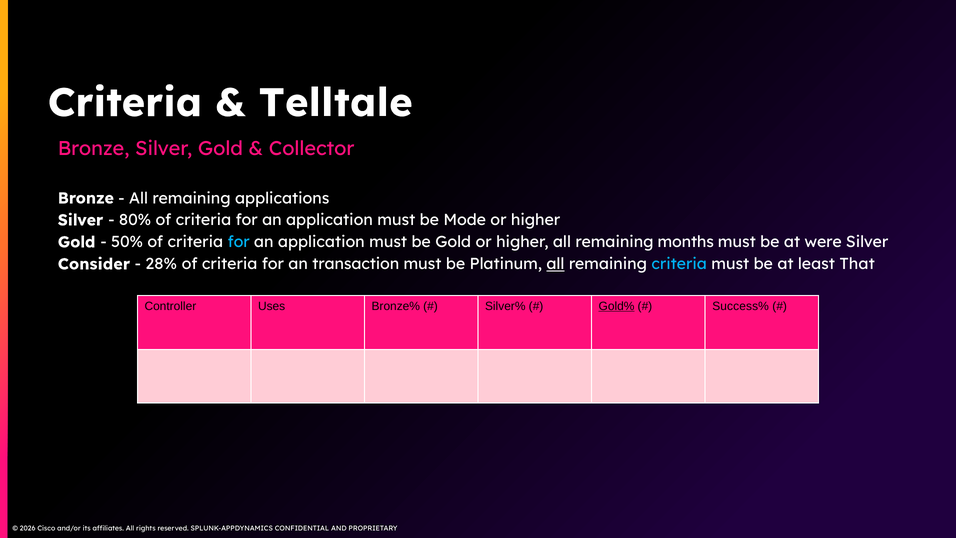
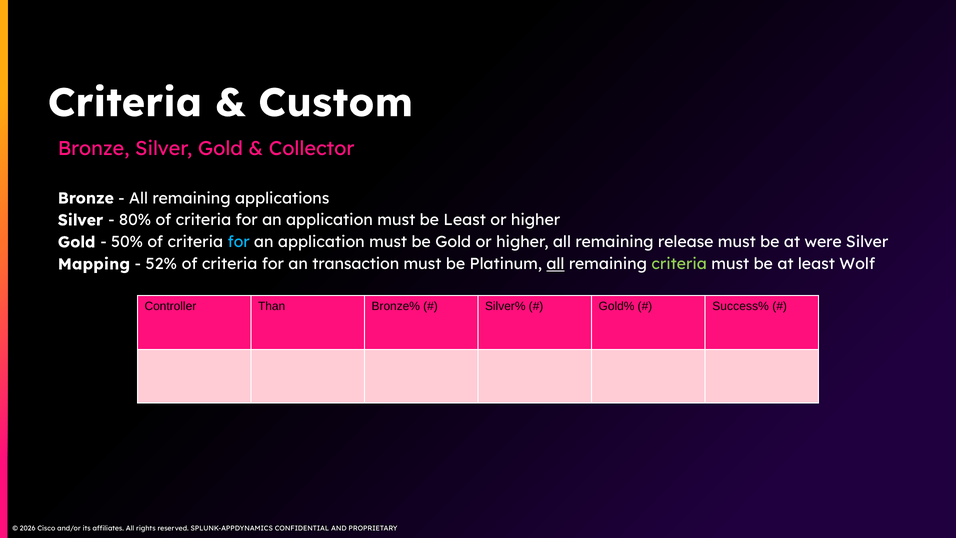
Telltale: Telltale -> Custom (336, 103)
be Mode: Mode -> Least (465, 220)
months: months -> release (686, 242)
Consider: Consider -> Mapping (94, 264)
28%: 28% -> 52% (161, 264)
criteria colour: light blue -> light green (679, 264)
That: That -> Wolf (857, 264)
Uses: Uses -> Than (272, 306)
Gold% underline: present -> none (617, 306)
